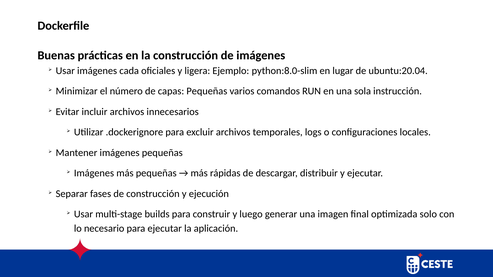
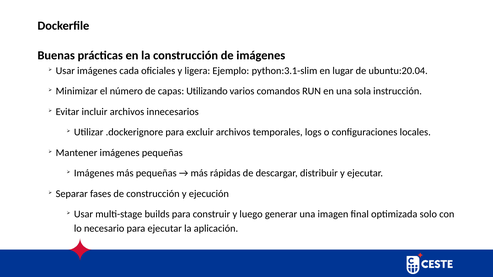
python:8.0-slim: python:8.0-slim -> python:3.1-slim (285, 71)
capas Pequeñas: Pequeñas -> Utilizando (207, 91)
